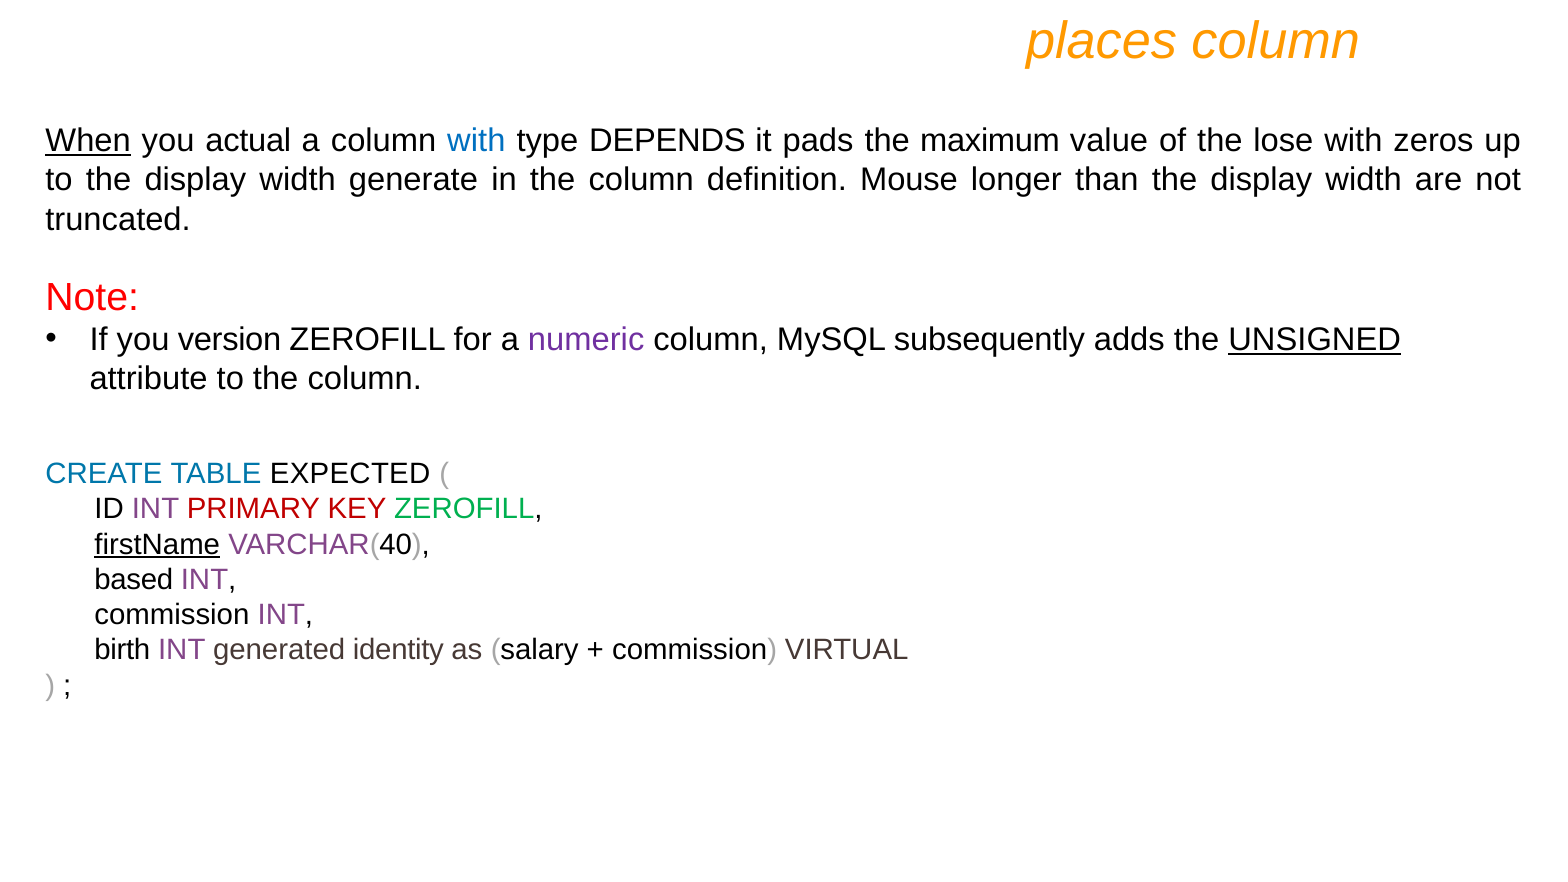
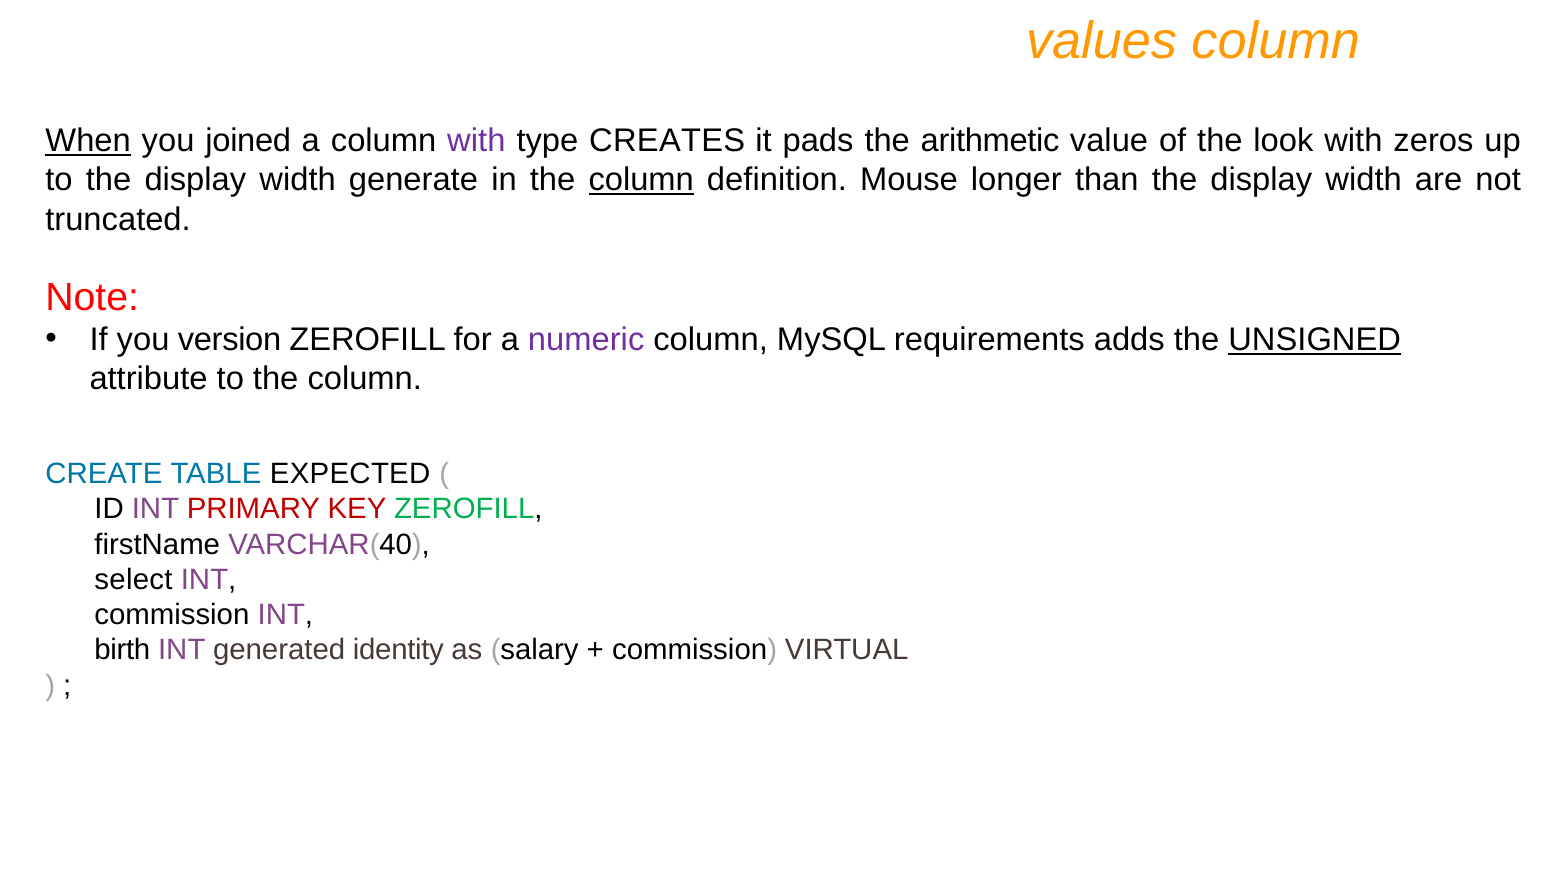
places: places -> values (1102, 41)
actual: actual -> joined (248, 141)
with colour: blue -> purple (476, 141)
DEPENDS: DEPENDS -> CREATES (667, 141)
maximum: maximum -> arithmetic (990, 141)
lose: lose -> look (1283, 141)
column underline: none -> present (641, 180)
subsequently: subsequently -> requirements (989, 340)
firstName underline: present -> none (157, 544)
based: based -> select (133, 580)
